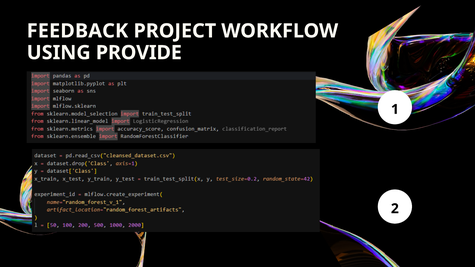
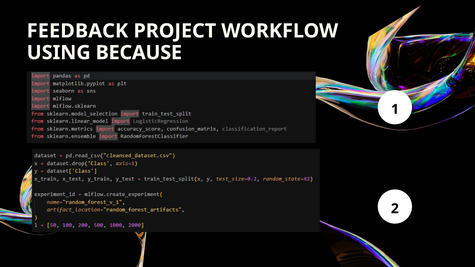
PROVIDE: PROVIDE -> BECAUSE (139, 53)
